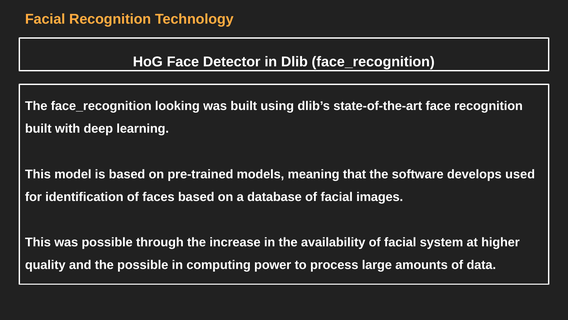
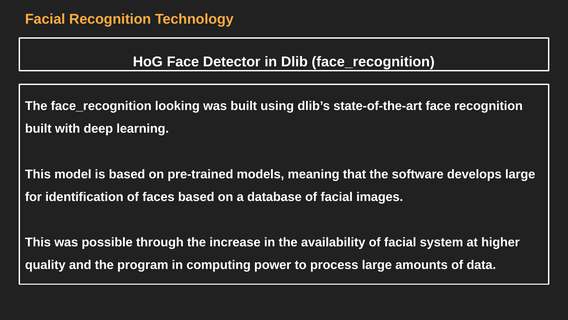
develops used: used -> large (520, 174)
the possible: possible -> program (143, 265)
